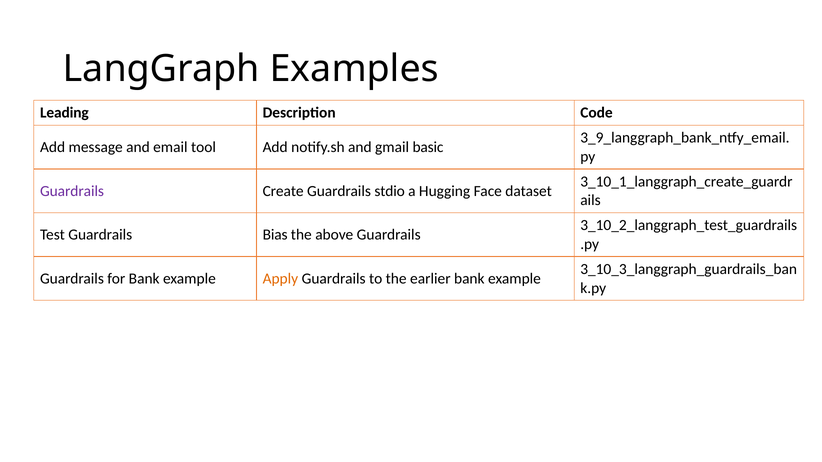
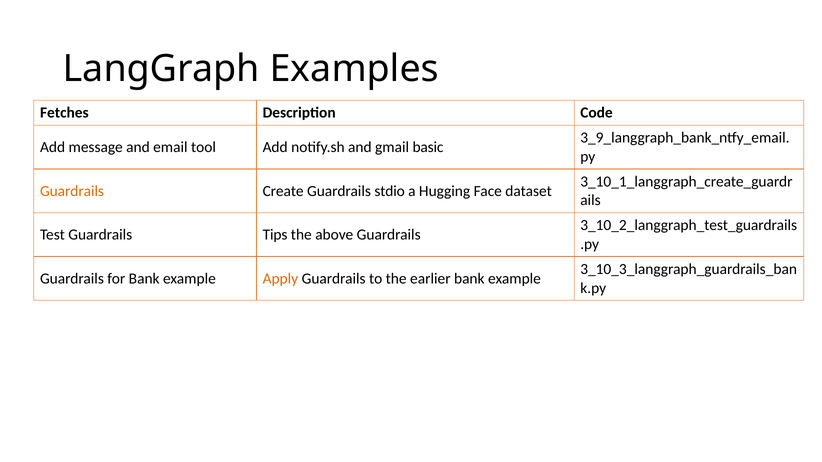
Leading: Leading -> Fetches (64, 113)
Guardrails colour: purple -> orange (72, 191)
Bias: Bias -> Tips (275, 235)
